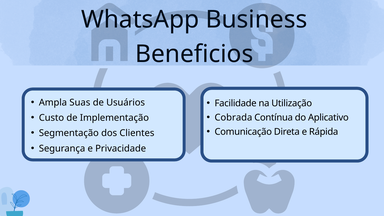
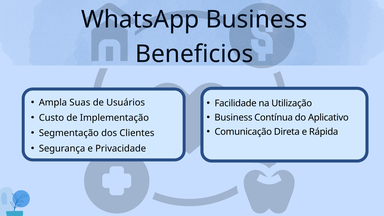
Cobrada: Cobrada -> Business (234, 118)
